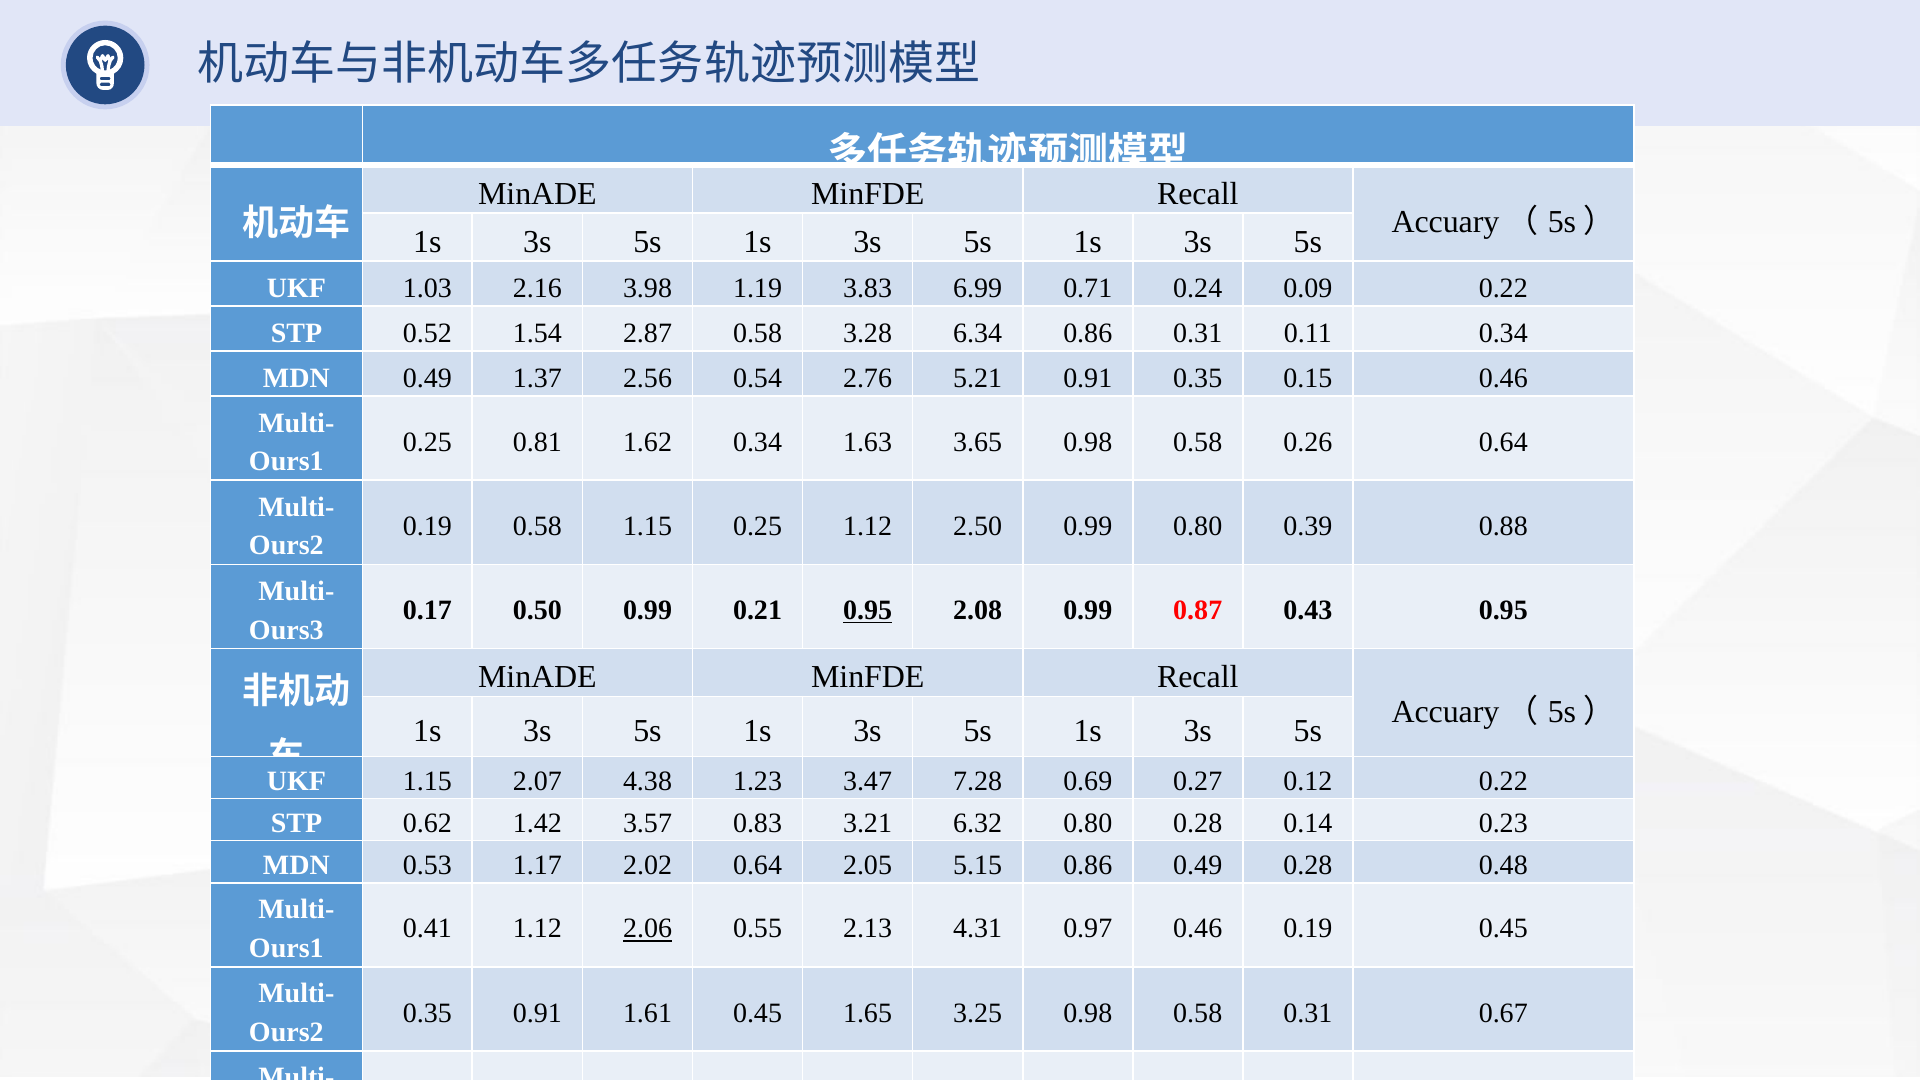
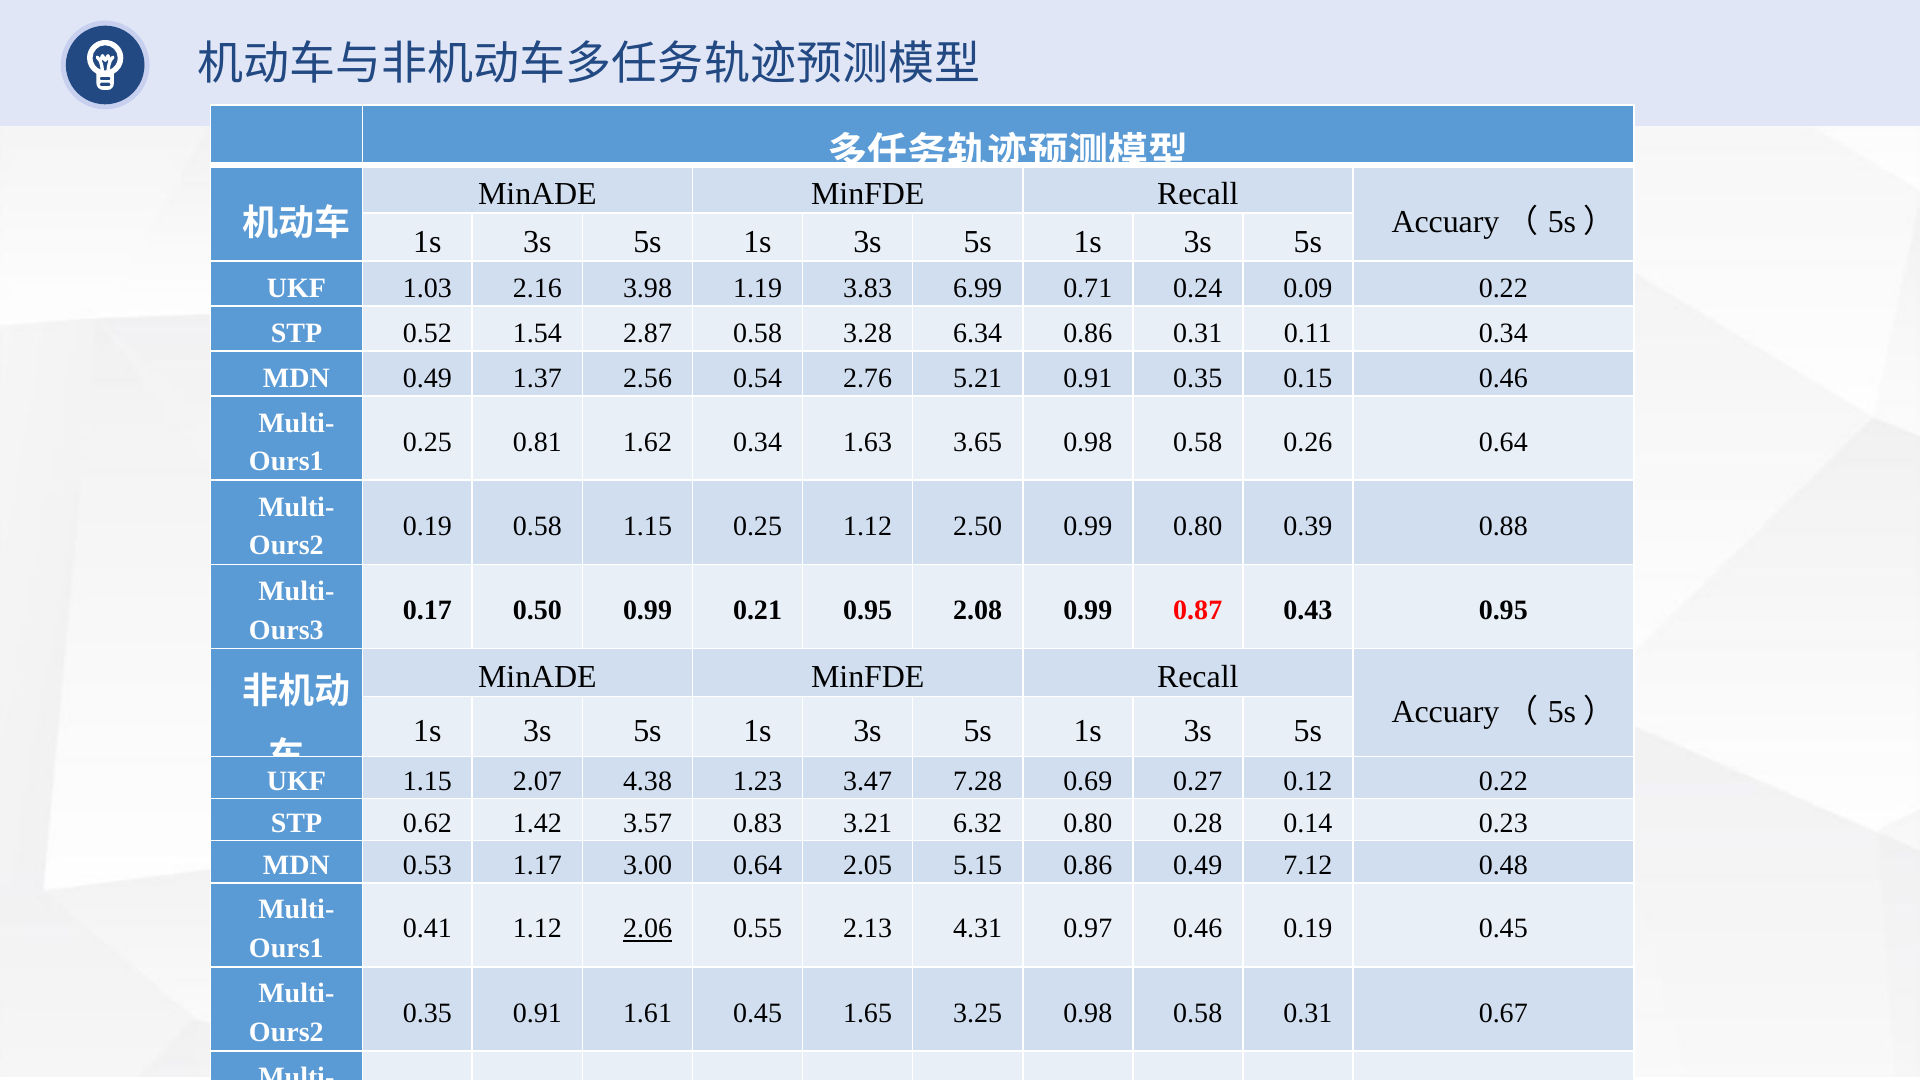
0.95 underline: present -> none (868, 610)
2.02: 2.02 -> 3.00 (648, 866)
0.49 0.28: 0.28 -> 7.12 (1308, 866)
